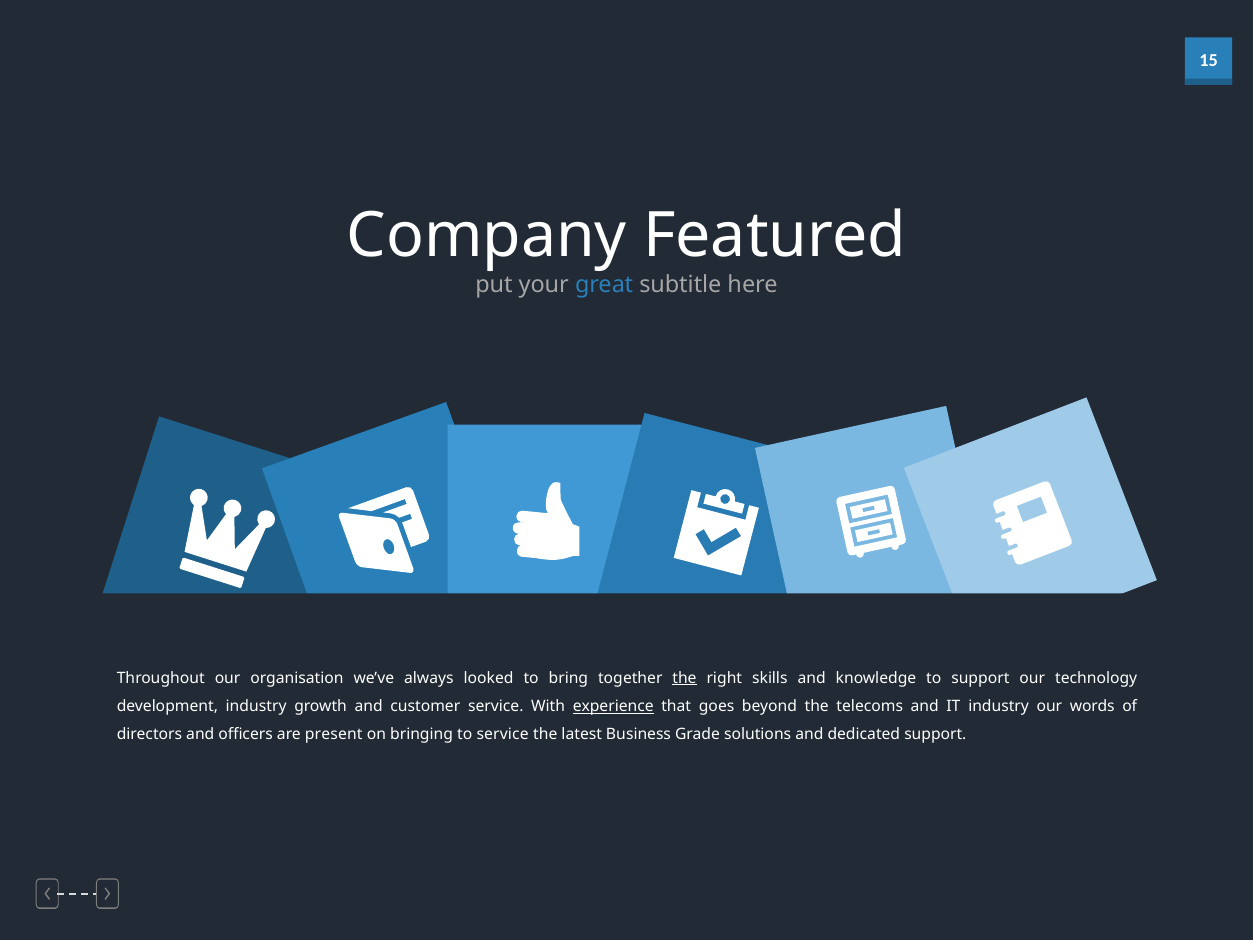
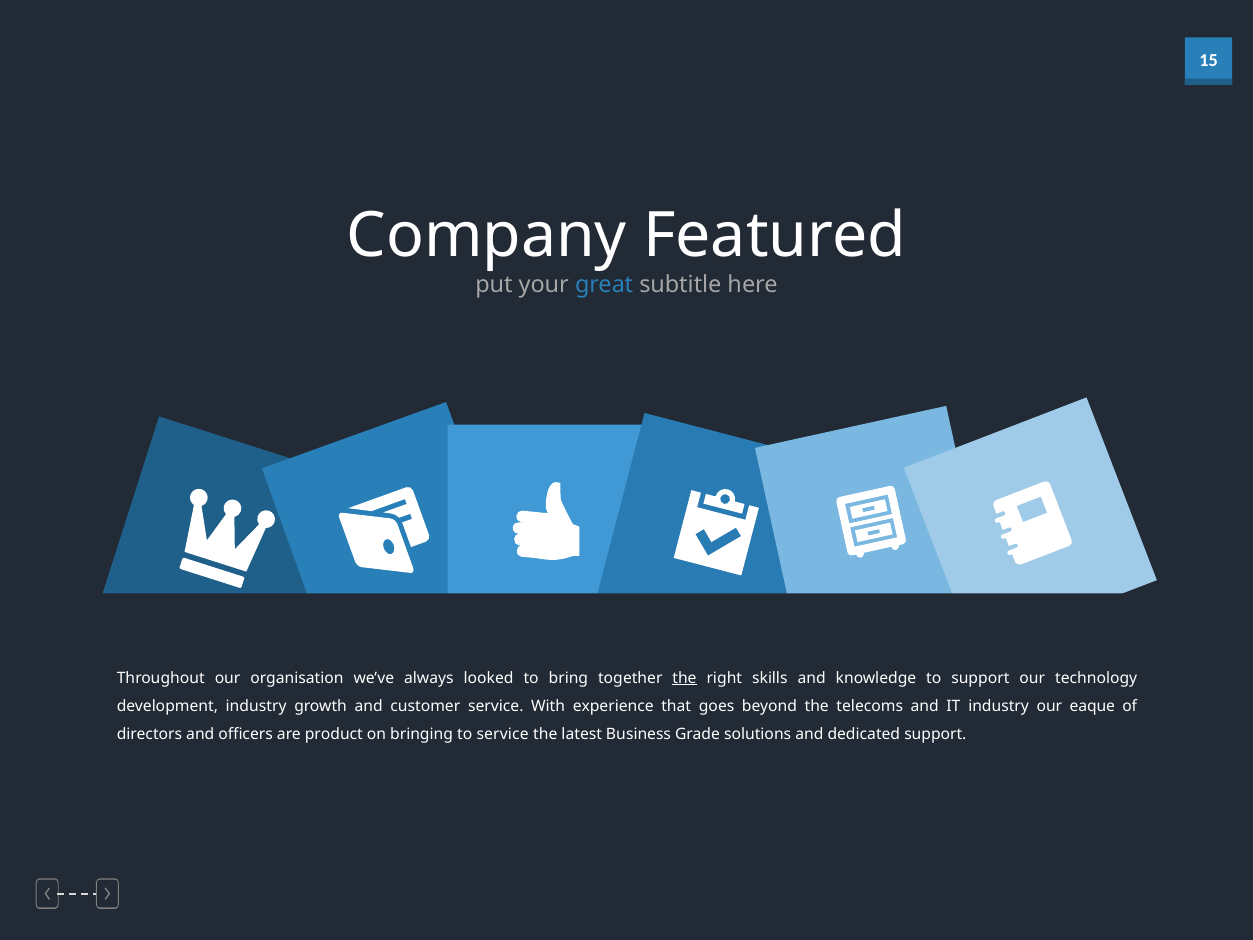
experience underline: present -> none (613, 706)
words: words -> eaque (1092, 706)
present: present -> product (334, 734)
